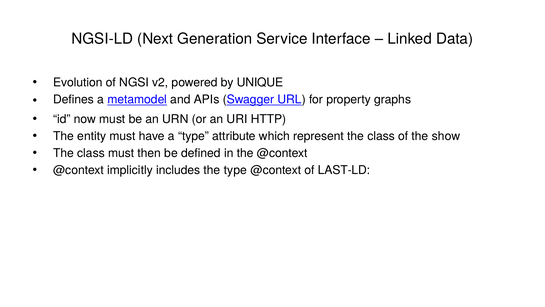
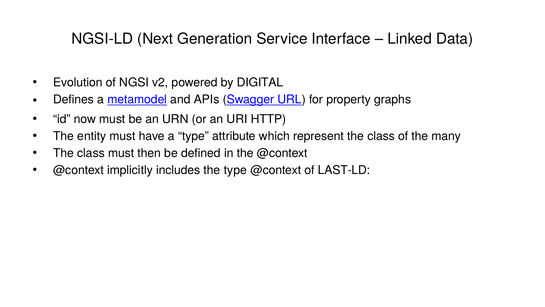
UNIQUE: UNIQUE -> DIGITAL (260, 82)
show: show -> many (446, 136)
